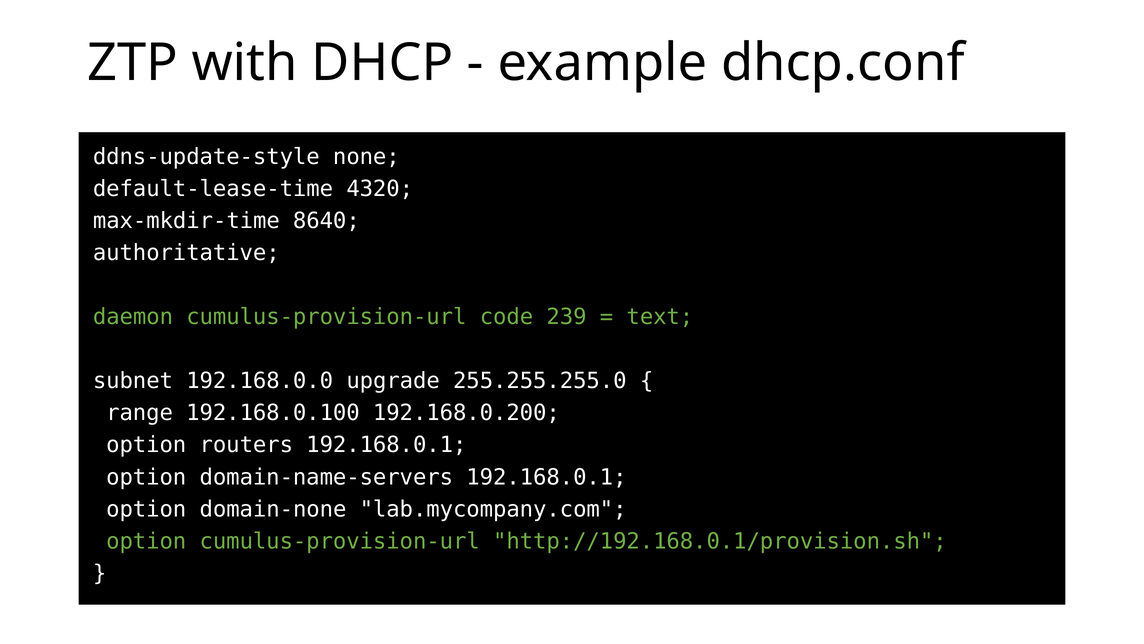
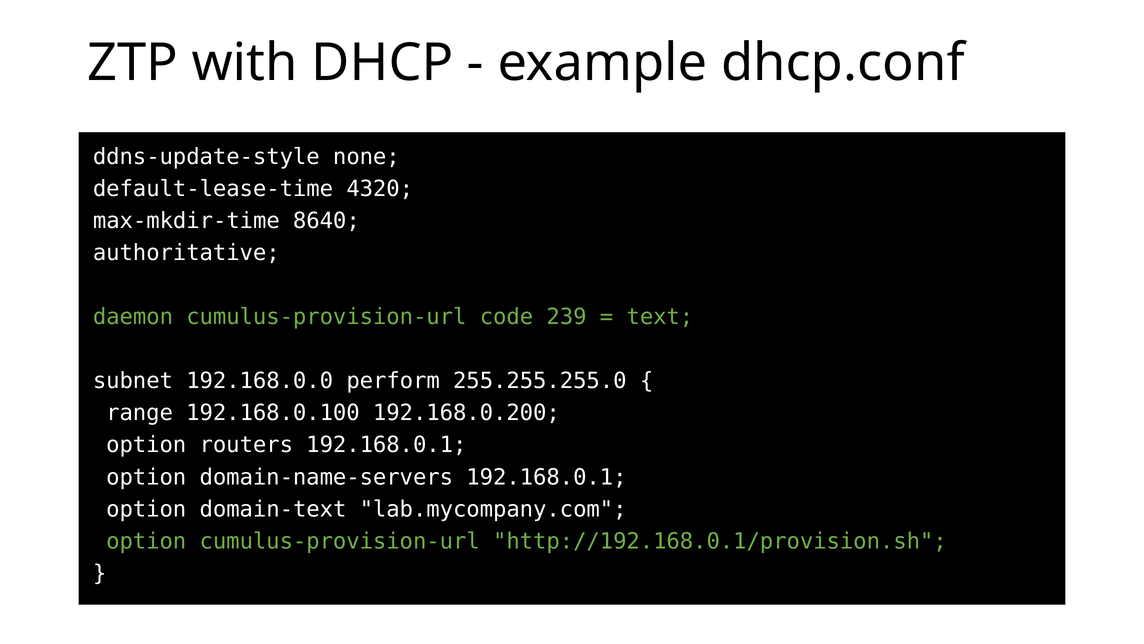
upgrade: upgrade -> perform (393, 381)
domain-none: domain-none -> domain-text (273, 509)
